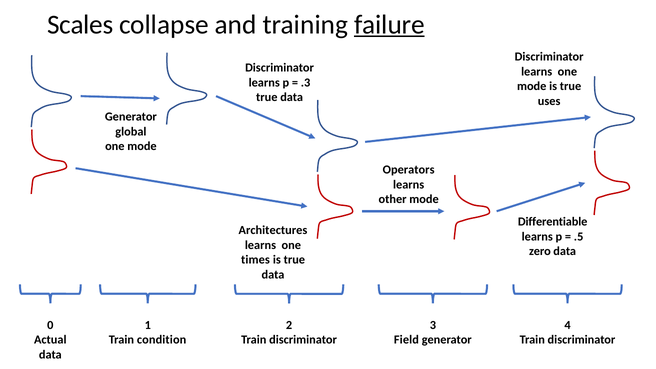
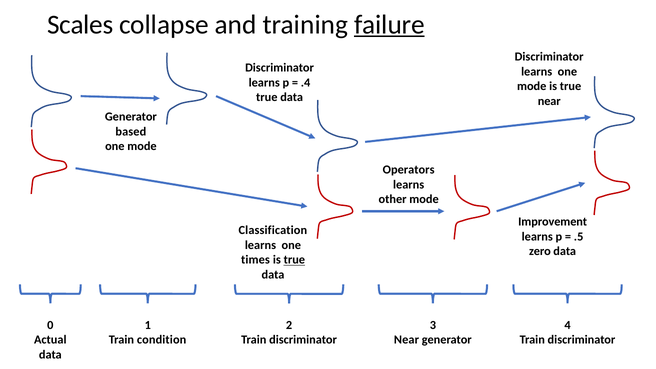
.3: .3 -> .4 (306, 83)
uses: uses -> near (549, 101)
global: global -> based (131, 131)
Differentiable: Differentiable -> Improvement (553, 222)
Architectures: Architectures -> Classification (273, 230)
true underline: none -> present (294, 260)
Field: Field -> Near (406, 340)
